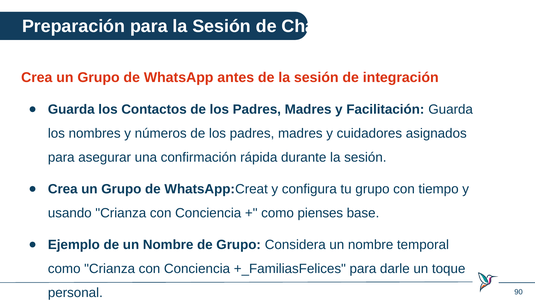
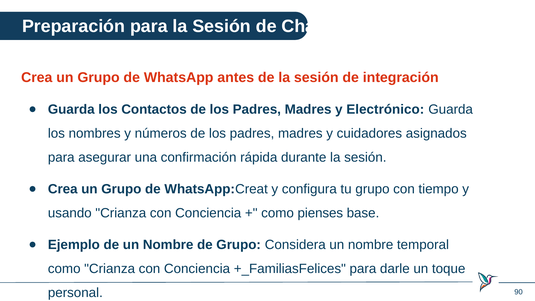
Facilitación: Facilitación -> Electrónico (385, 109)
